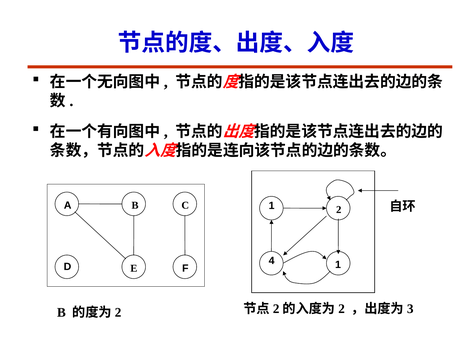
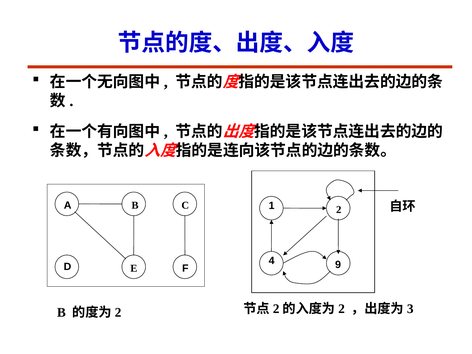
4 1: 1 -> 9 (338, 265)
